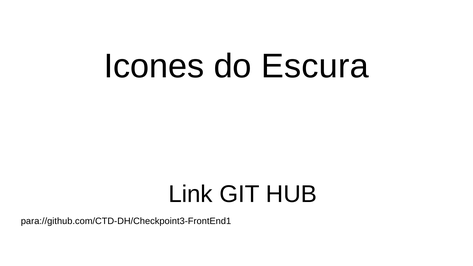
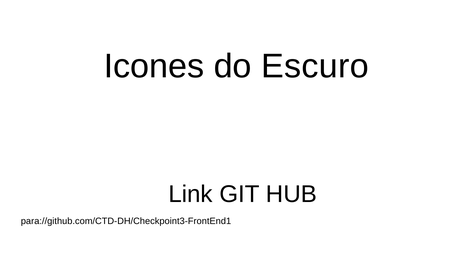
Escura: Escura -> Escuro (315, 66)
